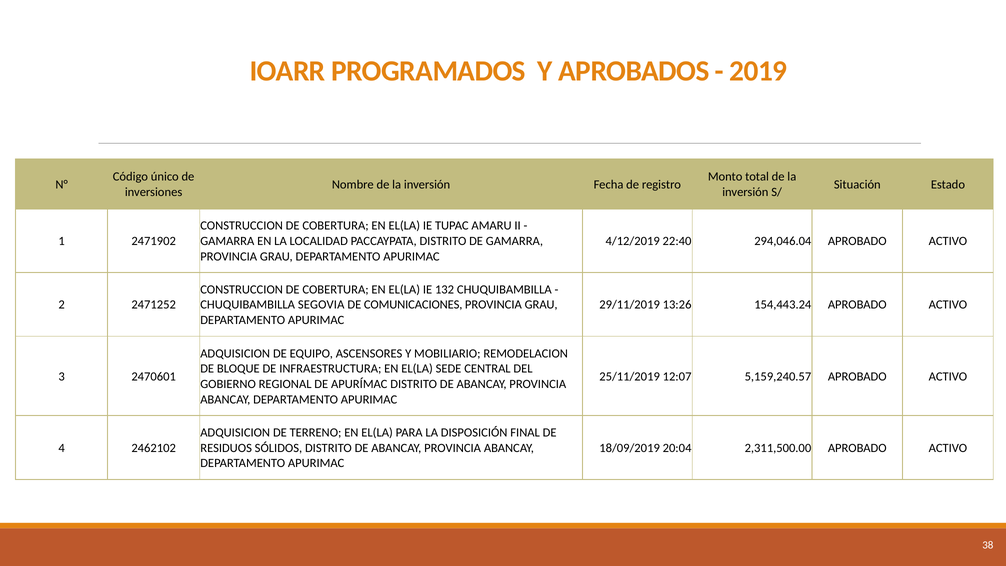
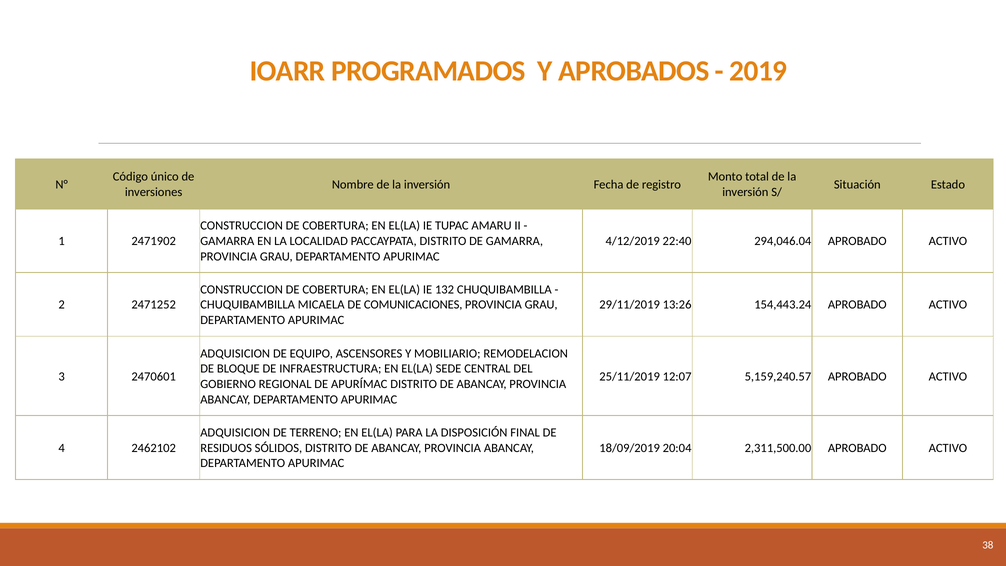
SEGOVIA: SEGOVIA -> MICAELA (321, 305)
